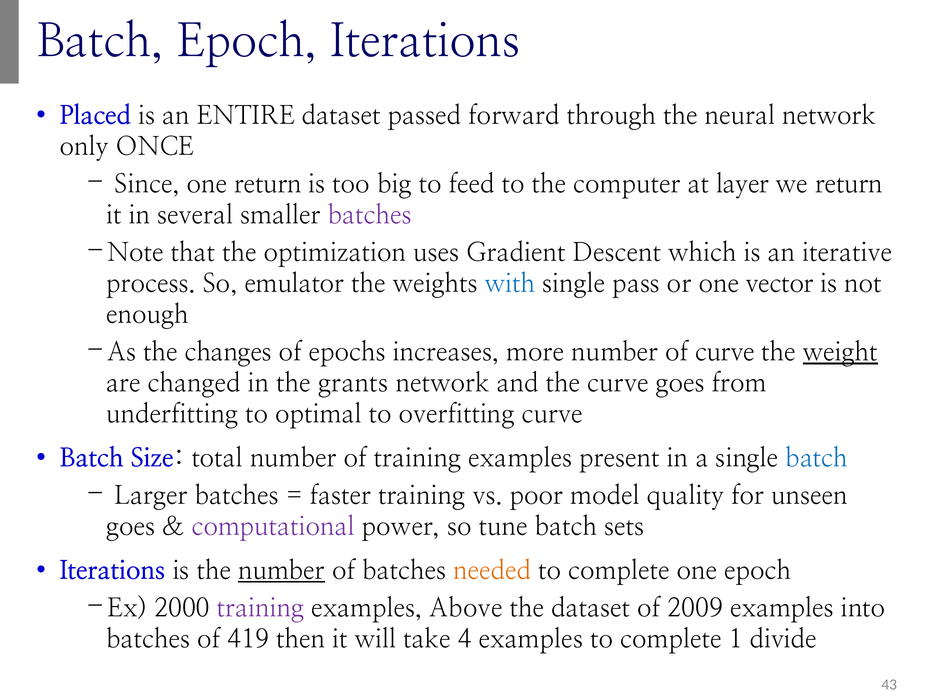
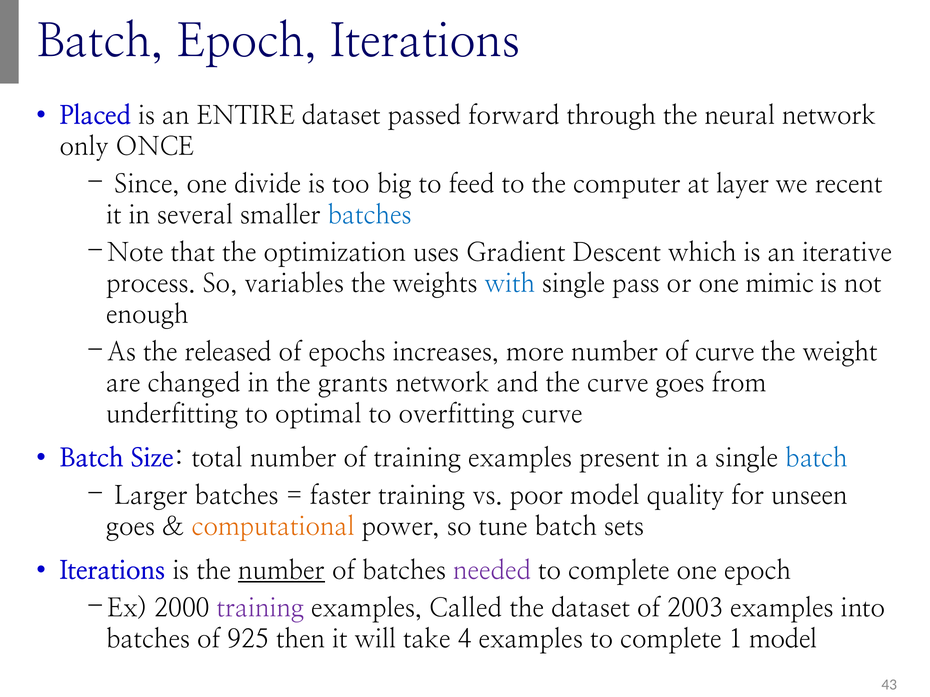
one return: return -> divide (268, 185)
we return: return -> recent (849, 185)
batches colour: purple -> blue (370, 216)
emulator: emulator -> variables (294, 284)
vector: vector -> mimic (780, 284)
changes: changes -> released (228, 353)
weight underline: present -> none (840, 353)
computational colour: purple -> orange (273, 527)
needed colour: orange -> purple (492, 571)
Above: Above -> Called (466, 609)
2009: 2009 -> 2003 (695, 609)
419: 419 -> 925 (248, 640)
1 divide: divide -> model (783, 640)
